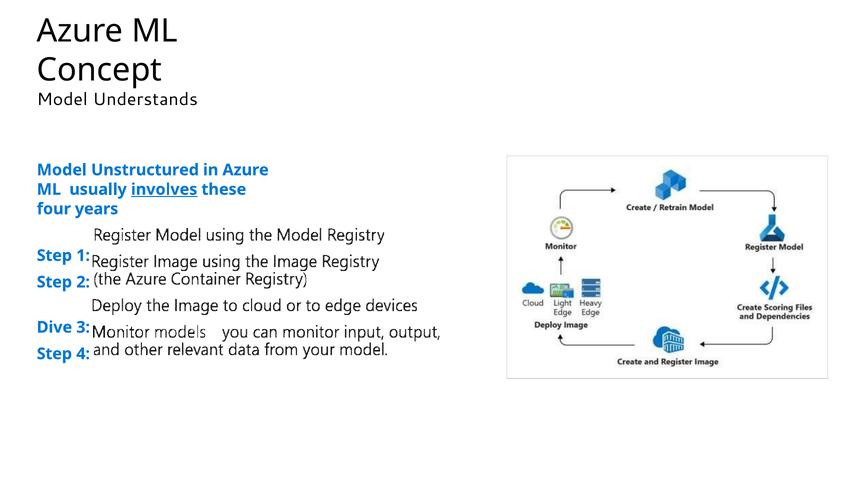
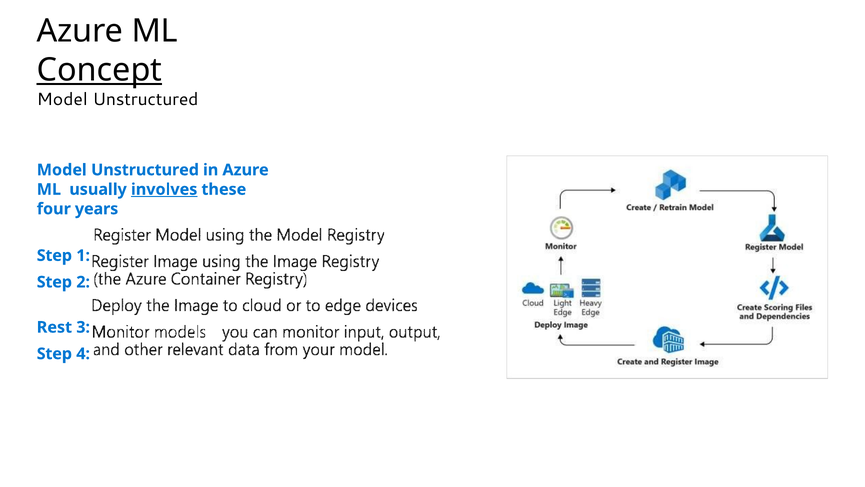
Concept underline: none -> present (99, 70)
Understands: Understands -> Unstructured (145, 99)
Dive: Dive -> Rest (54, 327)
